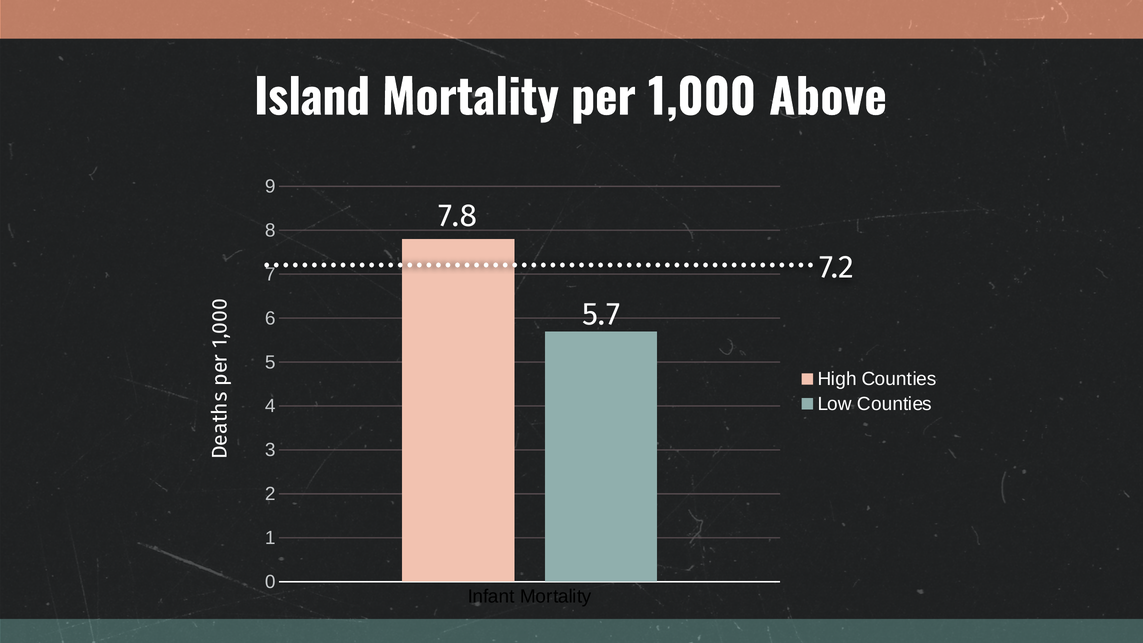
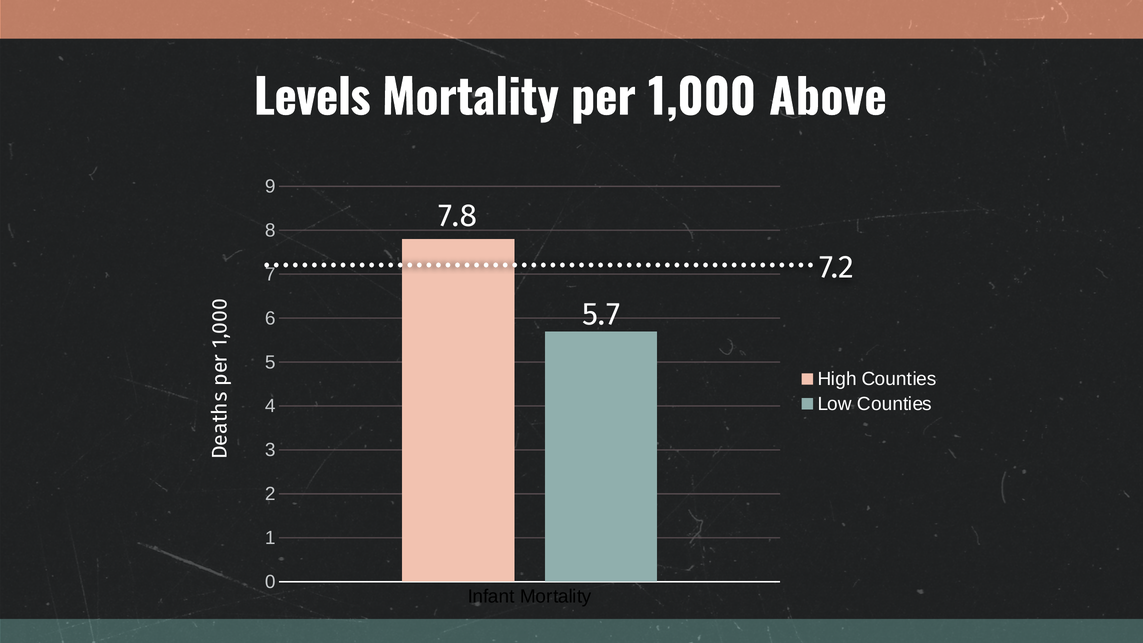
Island: Island -> Levels (312, 99)
